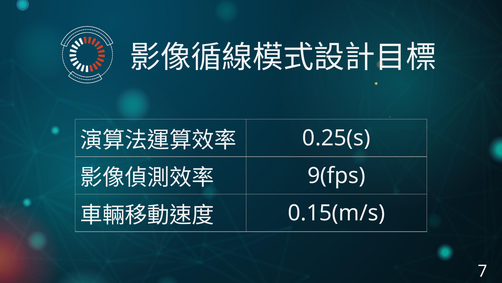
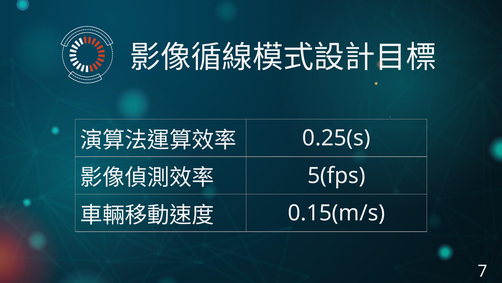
9(fps: 9(fps -> 5(fps (336, 175)
